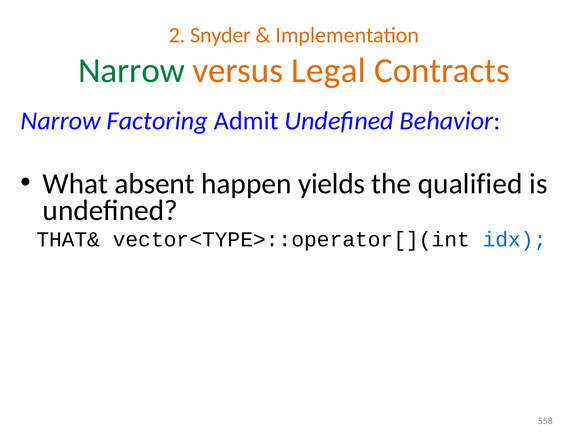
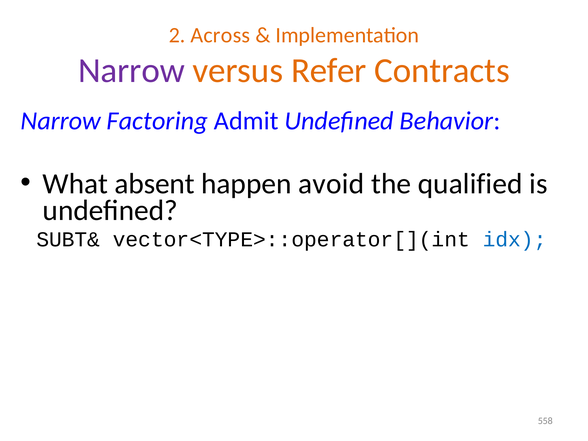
Snyder: Snyder -> Across (220, 35)
Narrow colour: green -> purple (131, 71)
Legal: Legal -> Refer (329, 71)
yields: yields -> avoid (331, 184)
THAT&: THAT& -> SUBT& (68, 240)
